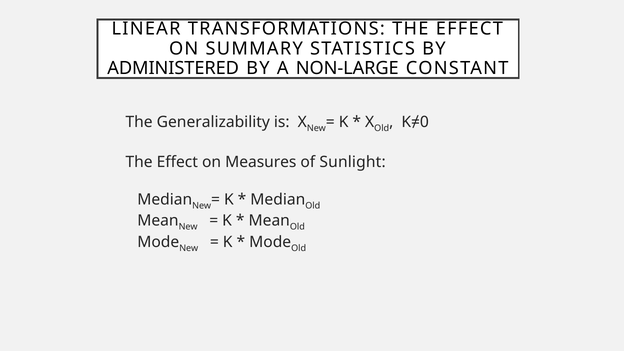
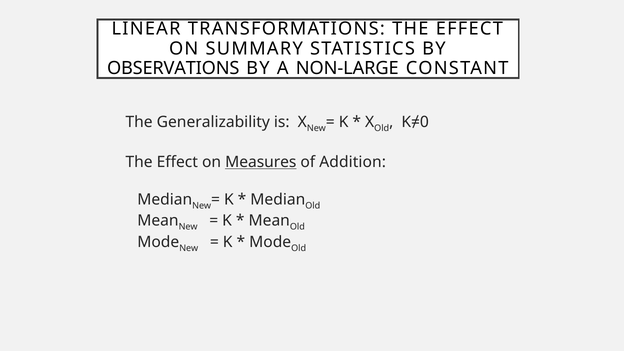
ADMINISTERED: ADMINISTERED -> OBSERVATIONS (173, 68)
Measures underline: none -> present (261, 162)
Sunlight: Sunlight -> Addition (353, 162)
